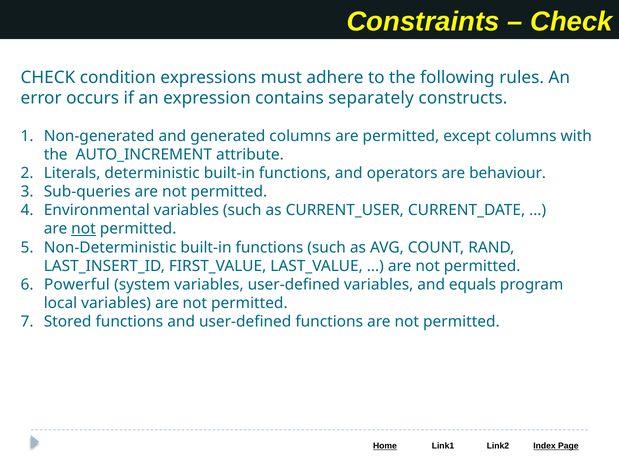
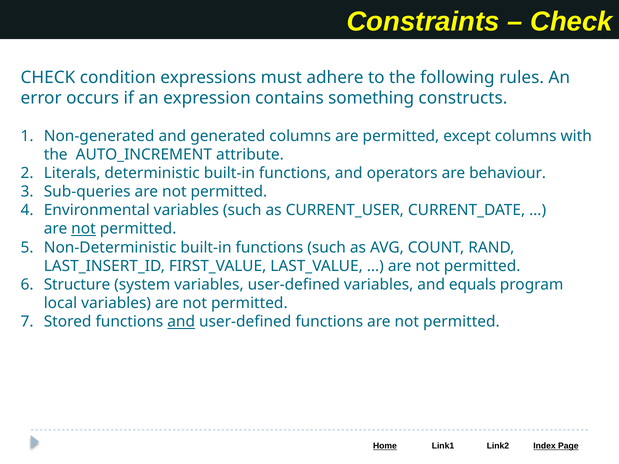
separately: separately -> something (371, 98)
Powerful: Powerful -> Structure (77, 285)
and underline: none -> present (181, 322)
